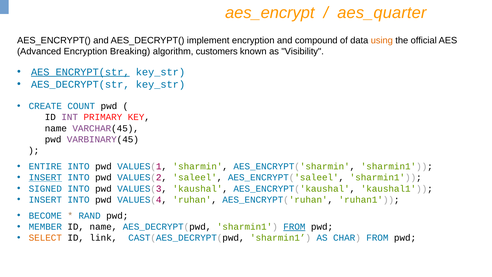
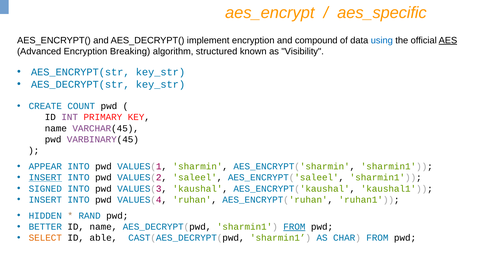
aes_quarter: aes_quarter -> aes_specific (382, 13)
using colour: orange -> blue (382, 40)
AES underline: none -> present (448, 40)
customers: customers -> structured (217, 51)
AES_ENCRYPT(str underline: present -> none (80, 72)
ENTIRE: ENTIRE -> APPEAR (45, 166)
BECOME: BECOME -> HIDDEN (45, 216)
MEMBER: MEMBER -> BETTER (45, 227)
link: link -> able (103, 238)
